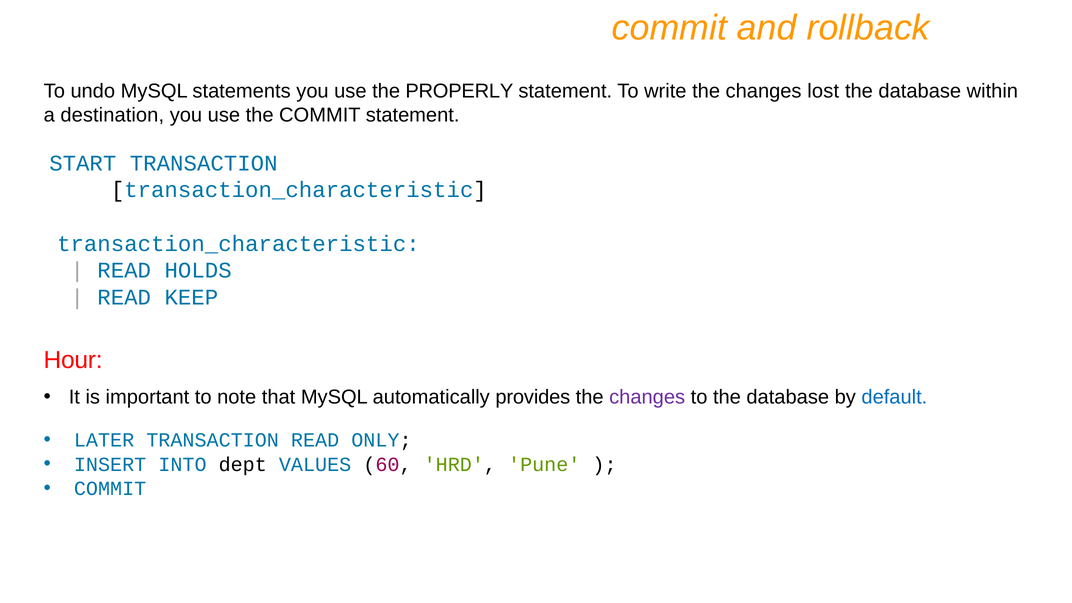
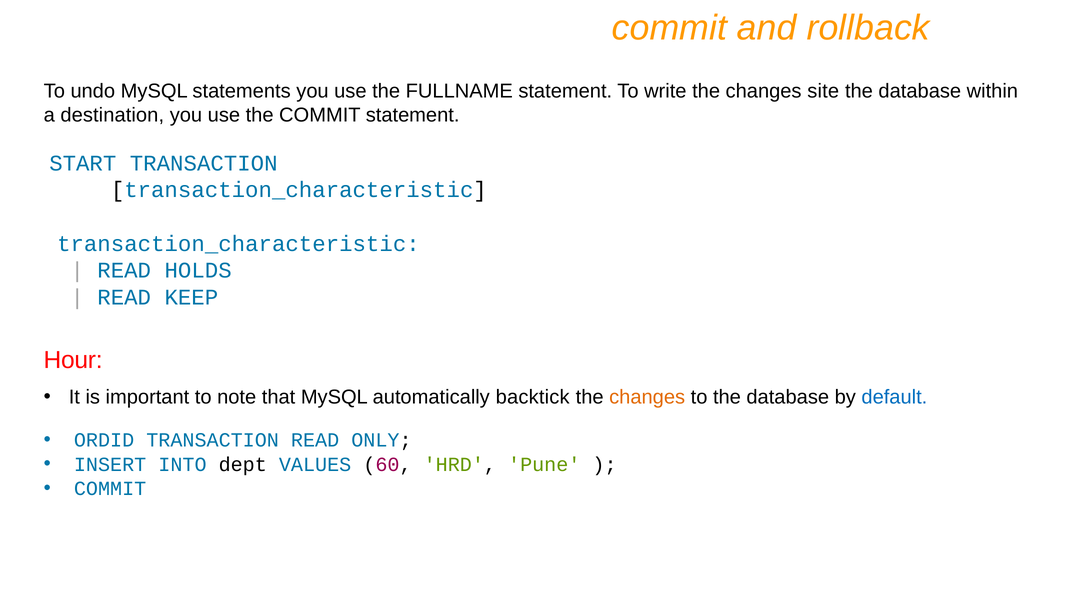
PROPERLY: PROPERLY -> FULLNAME (459, 91)
lost: lost -> site (823, 91)
provides: provides -> backtick (533, 397)
changes colour: purple -> orange (647, 397)
LATER: LATER -> ORDID (104, 440)
